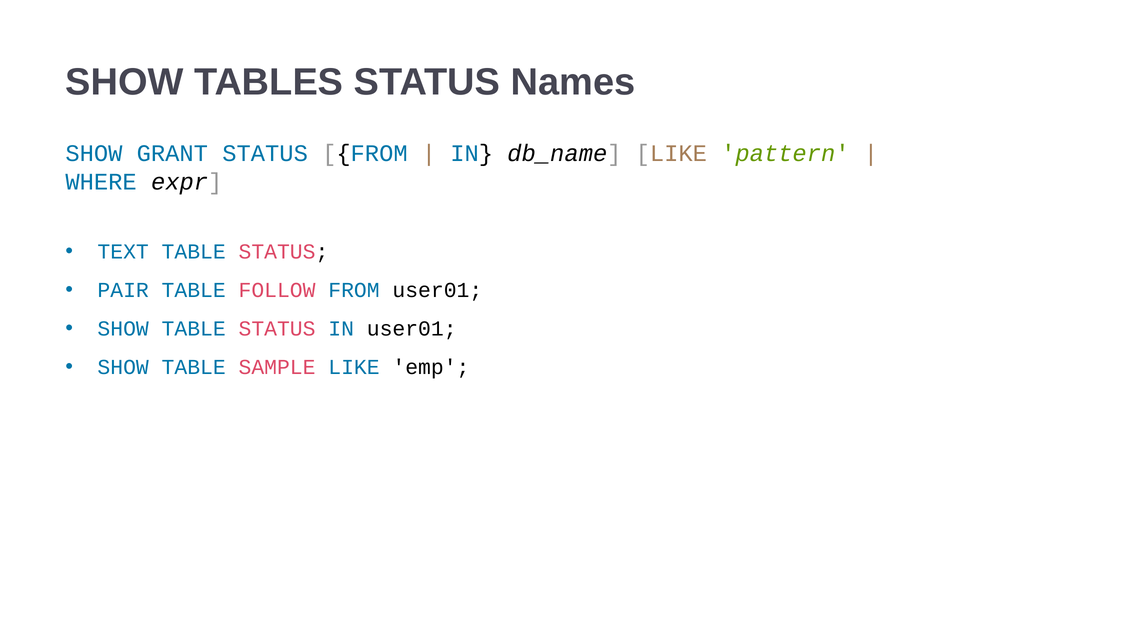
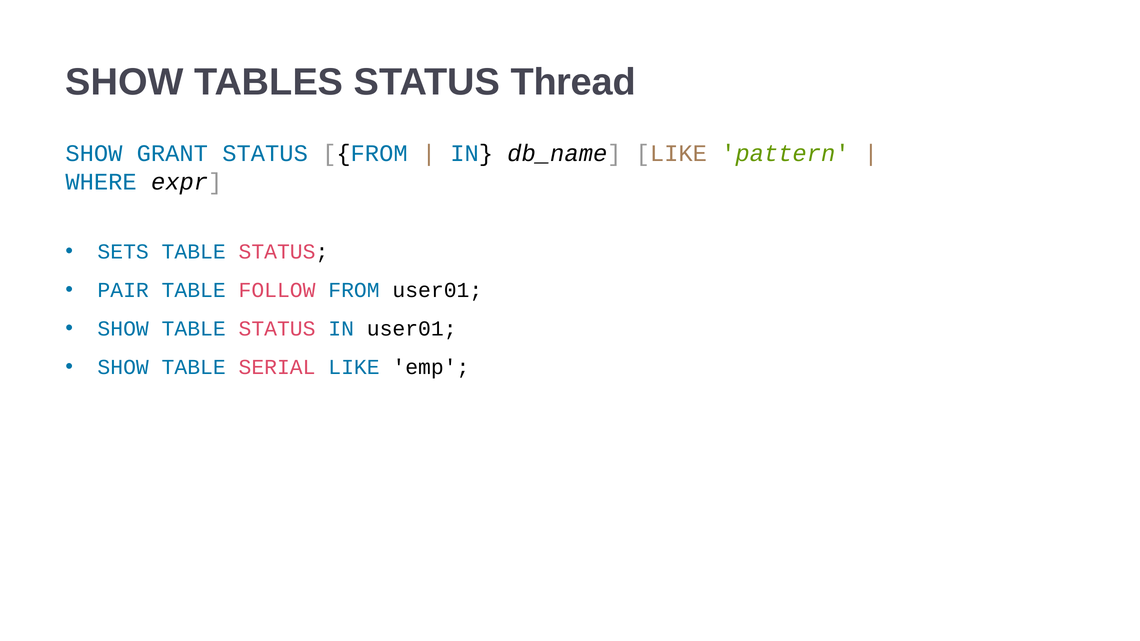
Names: Names -> Thread (573, 82)
TEXT: TEXT -> SETS (123, 252)
SAMPLE: SAMPLE -> SERIAL (277, 367)
